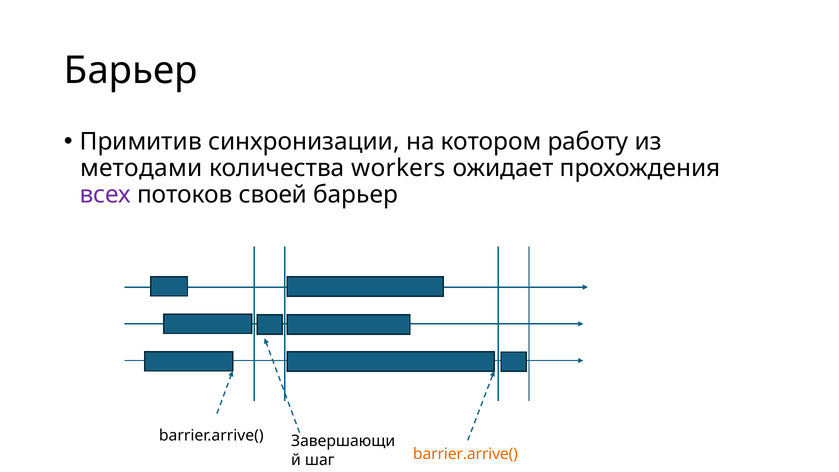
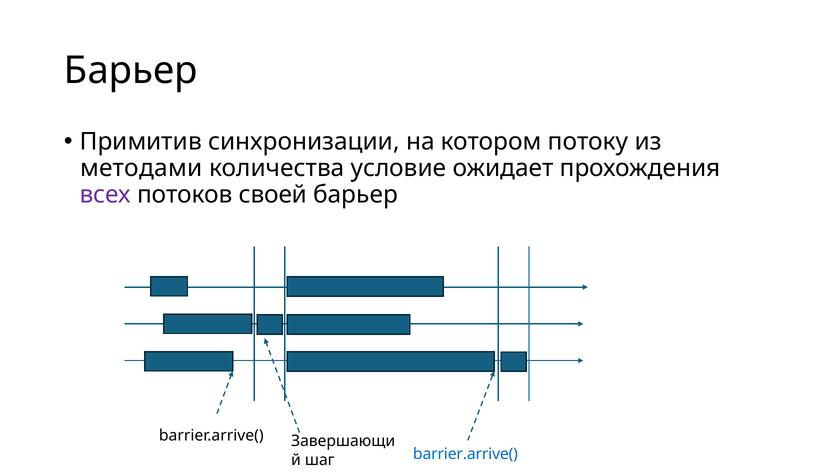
работу: работу -> потоку (588, 142)
workers: workers -> условие (399, 168)
barrier.arrive( colour: orange -> blue (465, 454)
